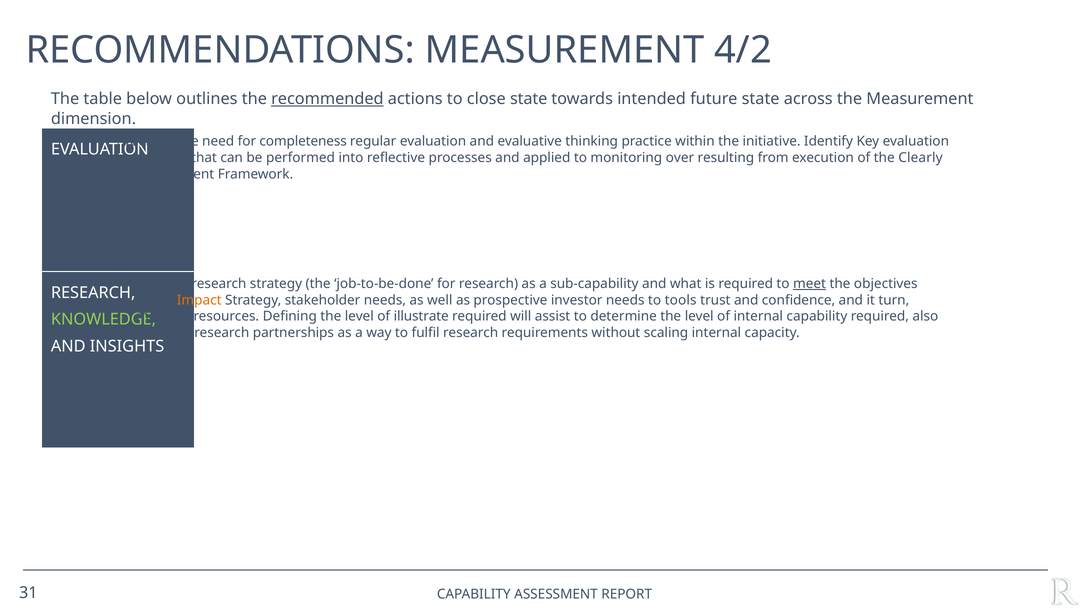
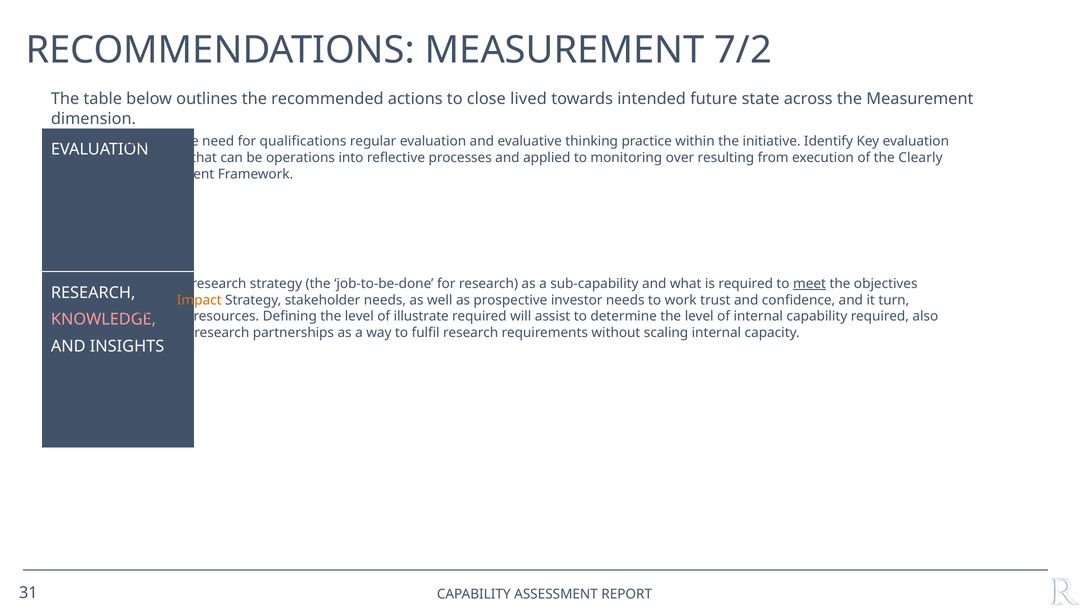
4/2: 4/2 -> 7/2 (743, 50)
recommended underline: present -> none (327, 99)
close state: state -> lived (529, 99)
completeness: completeness -> qualifications (303, 141)
performed: performed -> operations (301, 158)
tools: tools -> work (681, 300)
KNOWLEDGE colour: light green -> pink (104, 319)
